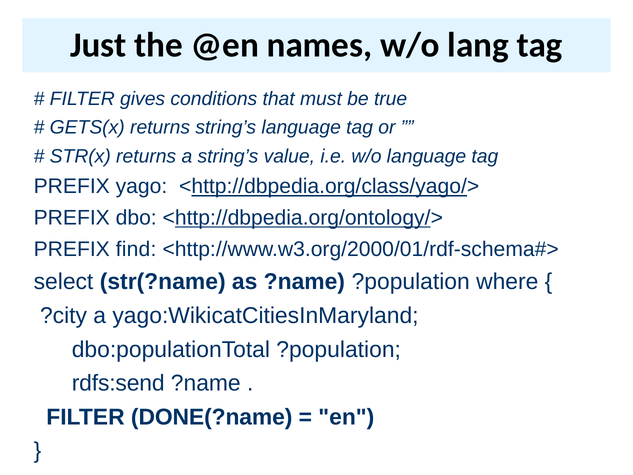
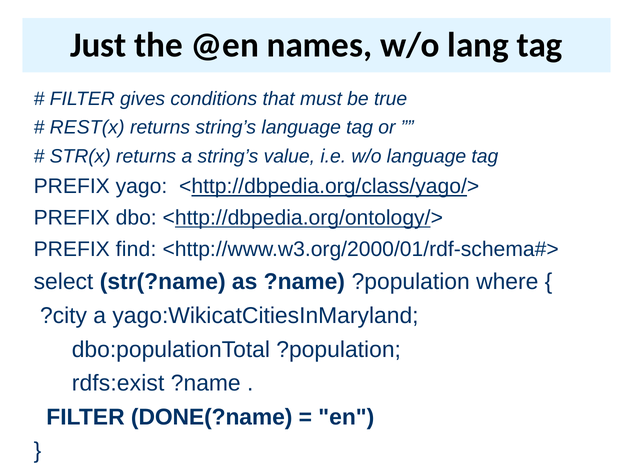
GETS(x: GETS(x -> REST(x (87, 127)
rdfs:send: rdfs:send -> rdfs:exist (118, 383)
